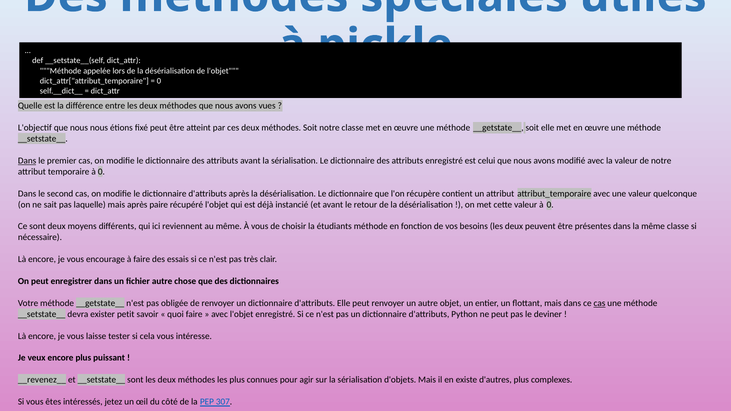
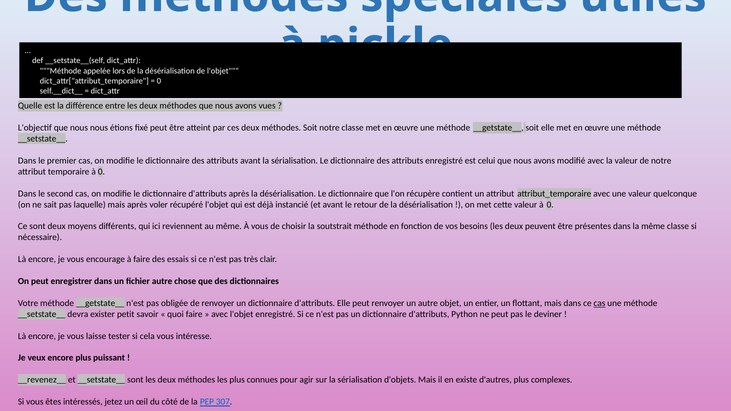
Dans underline: present -> none (27, 161)
paire: paire -> voler (159, 205)
étudiants: étudiants -> soutstrait (334, 227)
